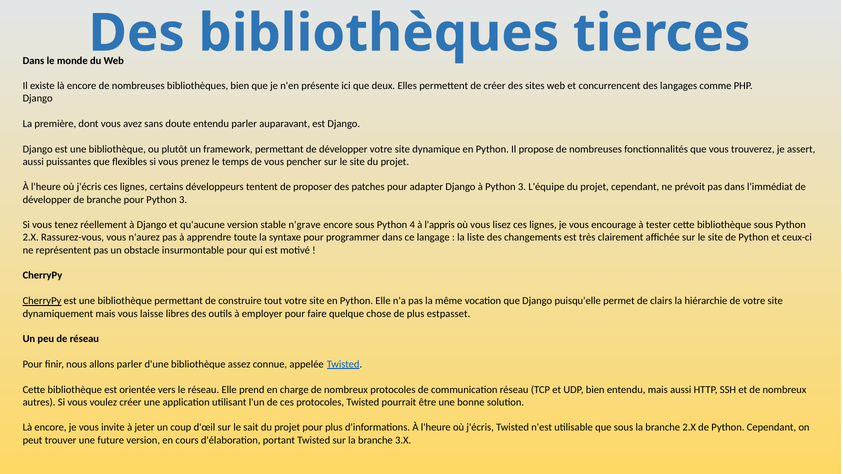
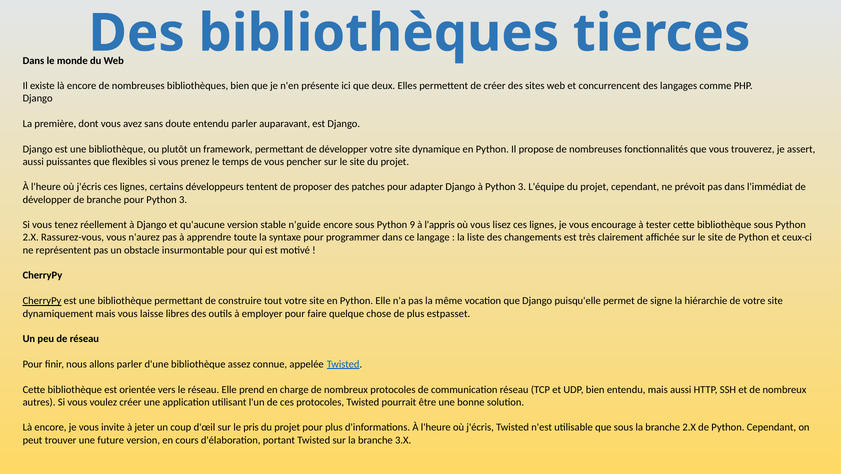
n'grave: n'grave -> n'guide (305, 225)
4: 4 -> 9 (412, 225)
clairs: clairs -> signe (661, 301)
sait: sait -> pris (251, 428)
